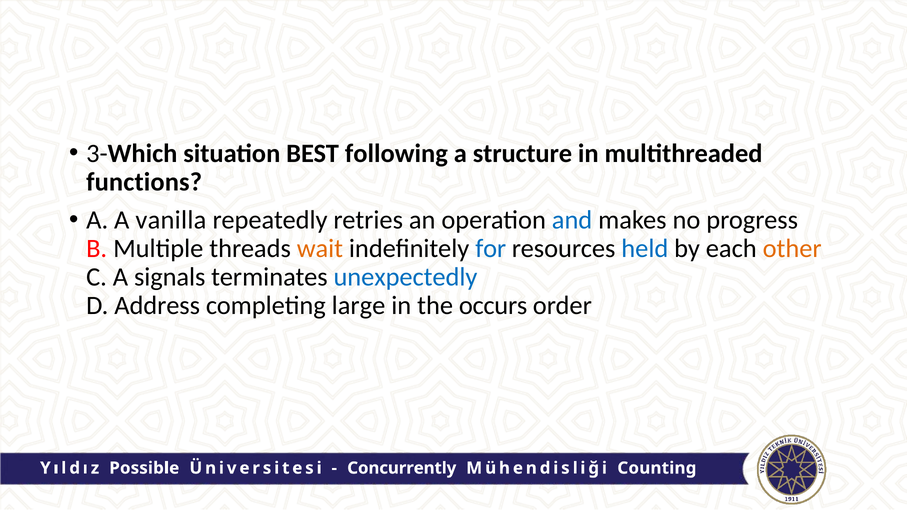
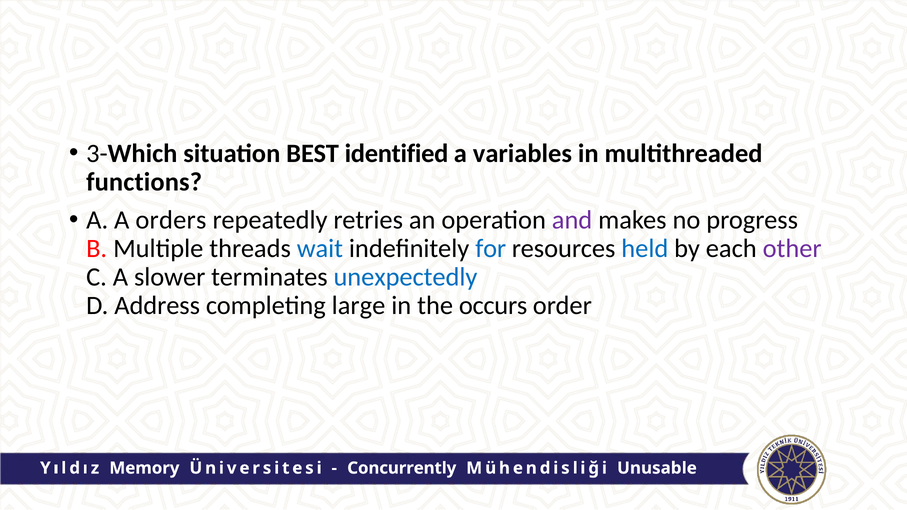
following: following -> identified (397, 153)
structure: structure -> variables (522, 153)
vanilla: vanilla -> orders (171, 220)
and colour: blue -> purple (572, 220)
wait colour: orange -> blue (320, 249)
other colour: orange -> purple (792, 249)
signals: signals -> slower (170, 277)
Possible: Possible -> Memory (144, 468)
Counting: Counting -> Unusable (657, 468)
